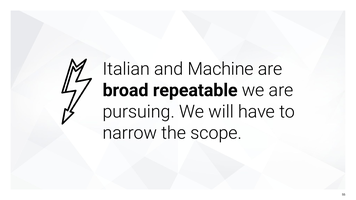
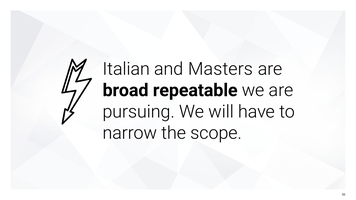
Machine: Machine -> Masters (220, 69)
